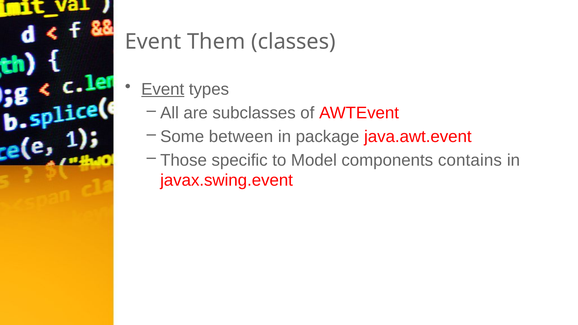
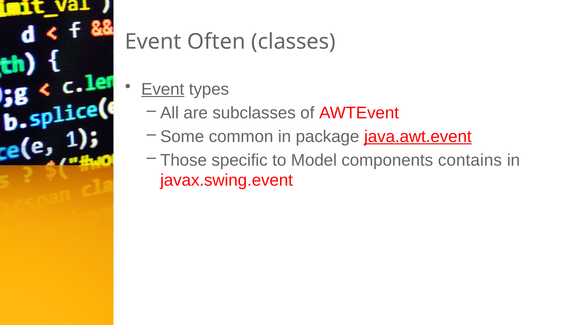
Them: Them -> Often (216, 42)
between: between -> common (241, 137)
java.awt.event underline: none -> present (418, 137)
